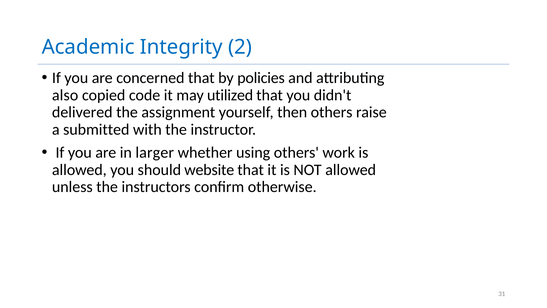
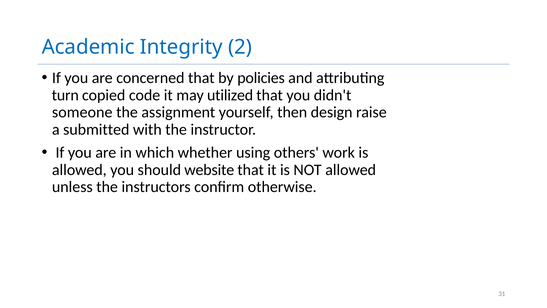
also: also -> turn (65, 95)
delivered: delivered -> someone (82, 112)
then others: others -> design (332, 112)
larger: larger -> which (155, 152)
